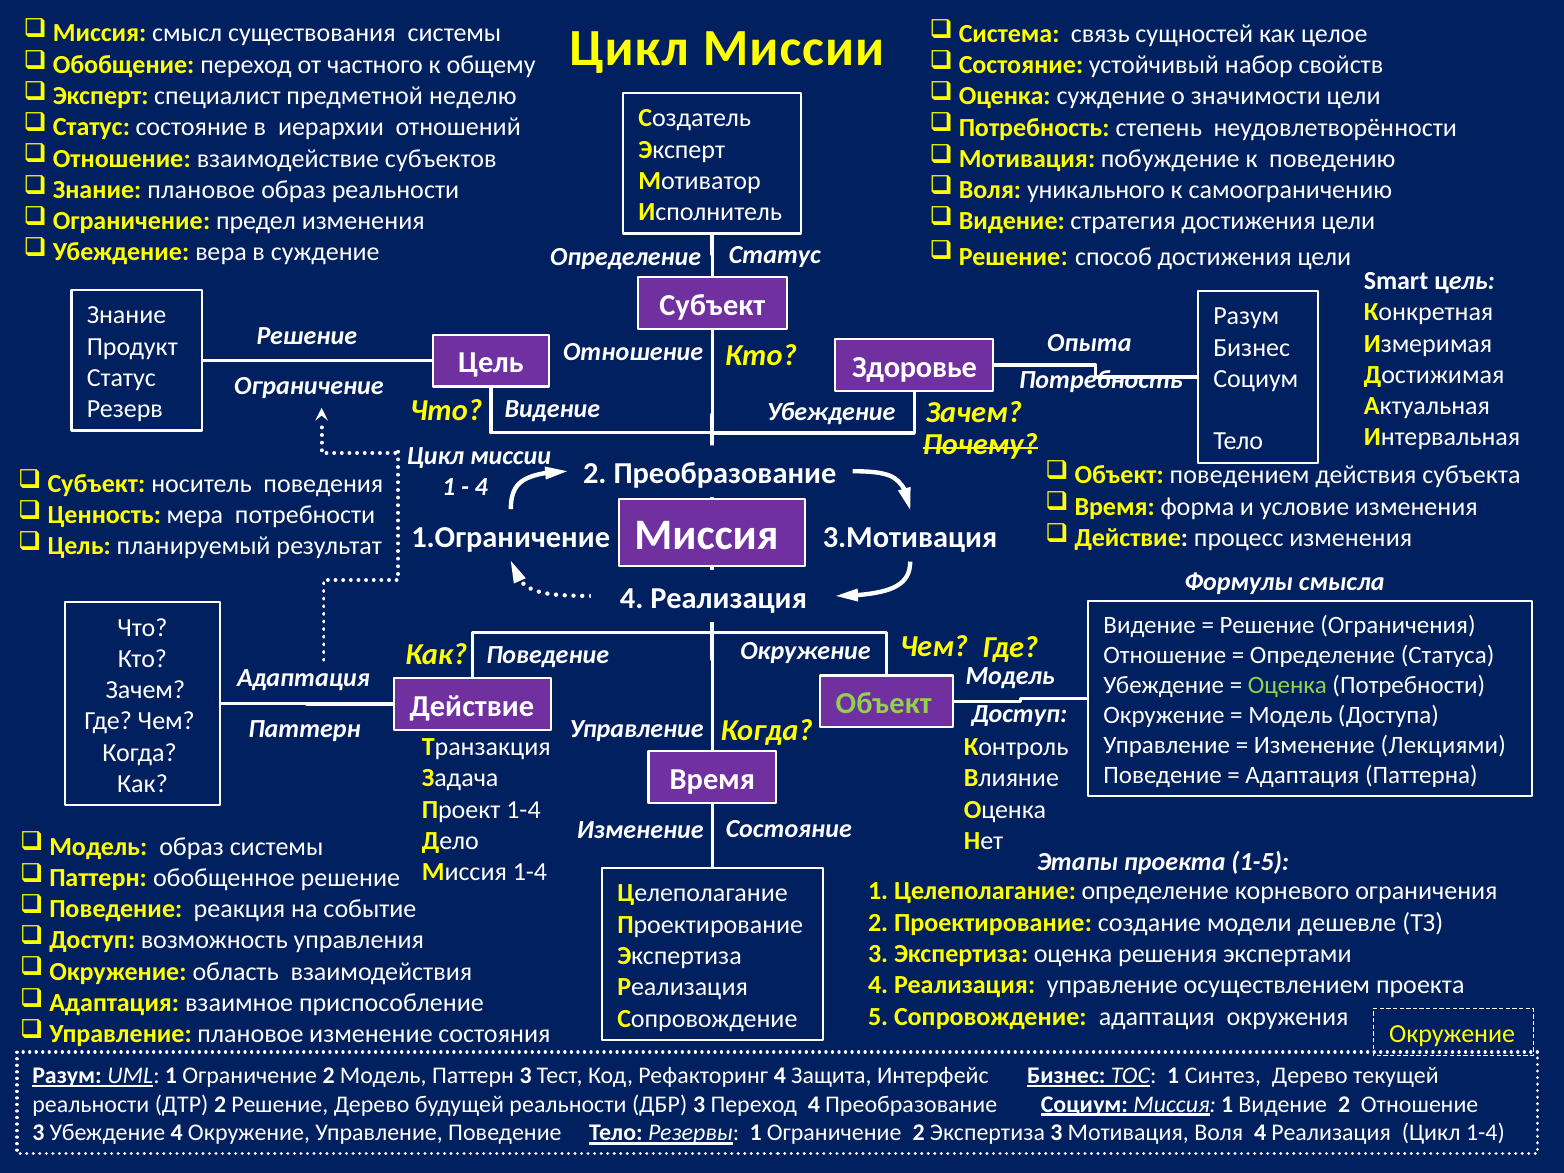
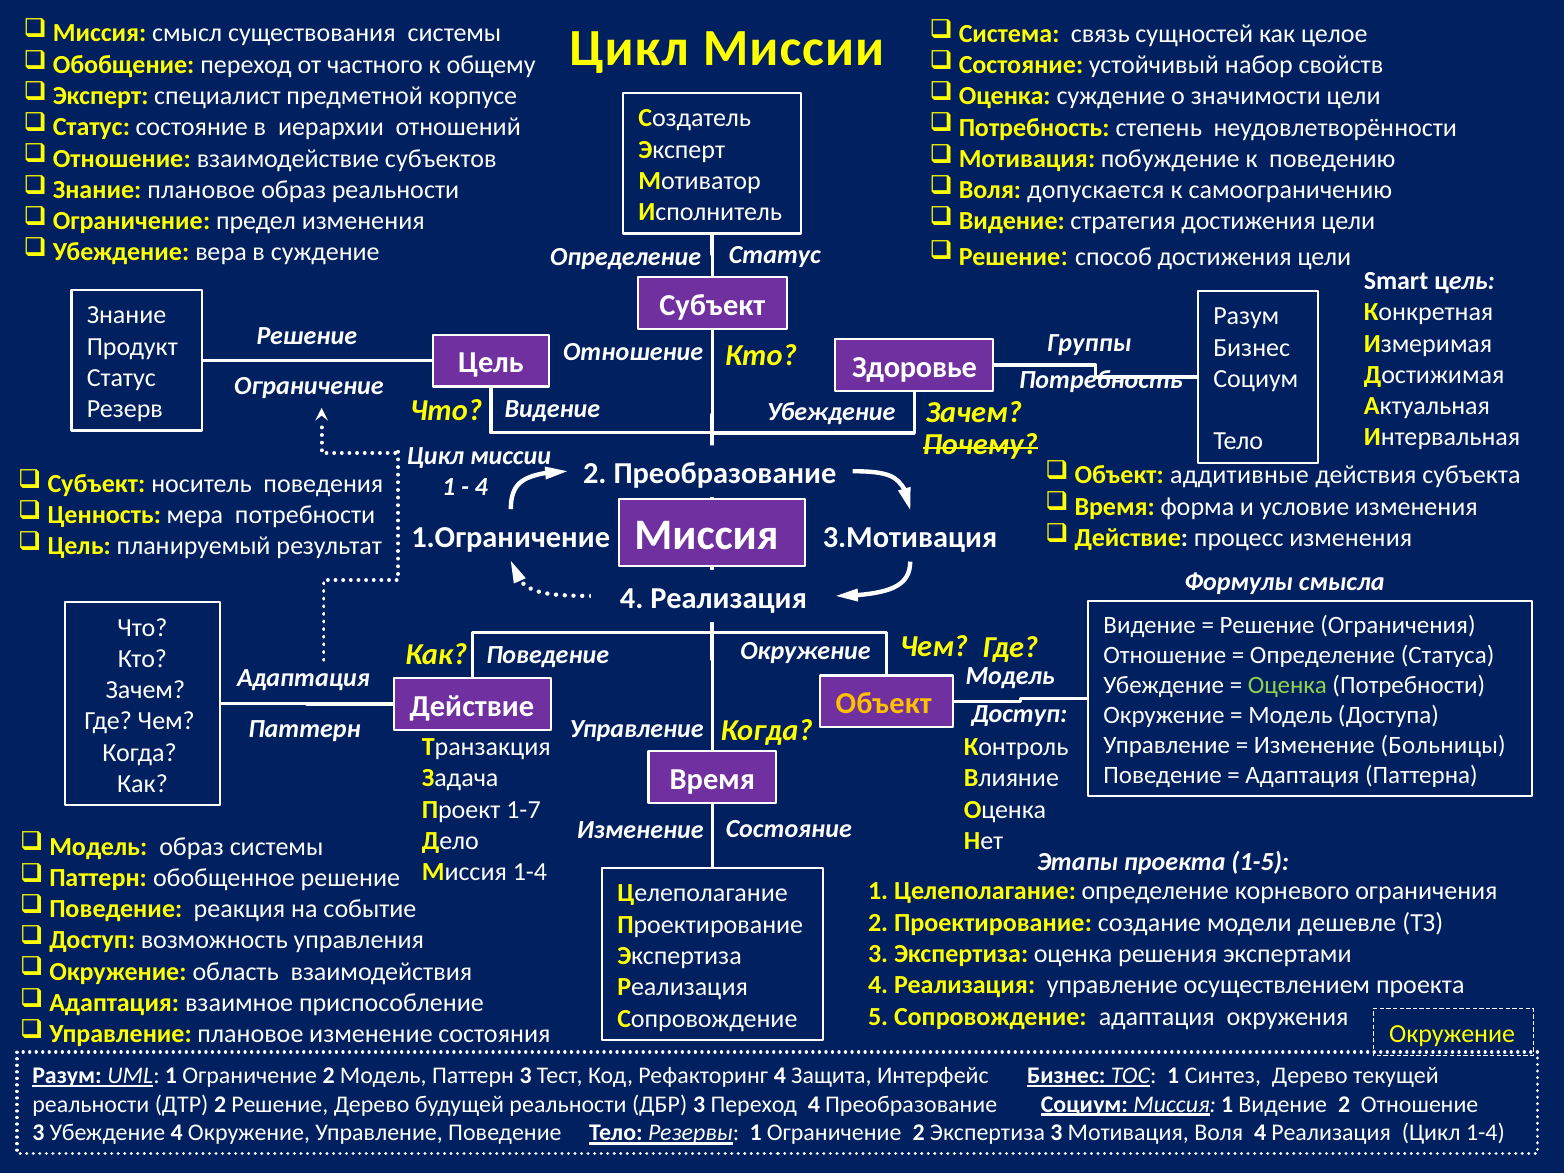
неделю: неделю -> корпусе (473, 96)
уникального: уникального -> допускается (1096, 190)
Опыта: Опыта -> Группы (1089, 343)
поведением: поведением -> аддитивные (1239, 475)
Объект colour: light green -> yellow (884, 704)
Лекциями: Лекциями -> Больницы (1443, 745)
Проект 1-4: 1-4 -> 1-7 (523, 810)
